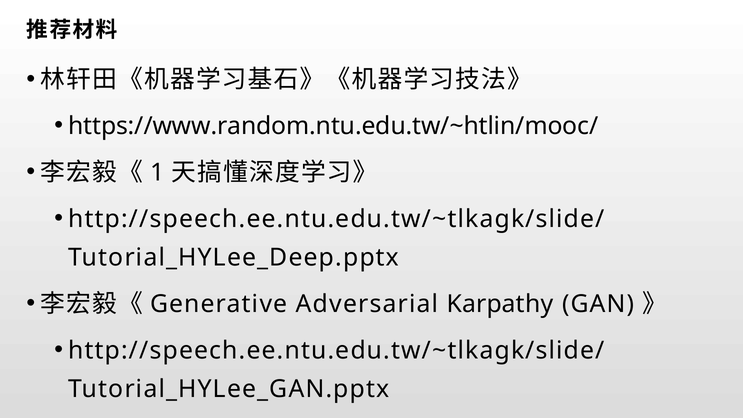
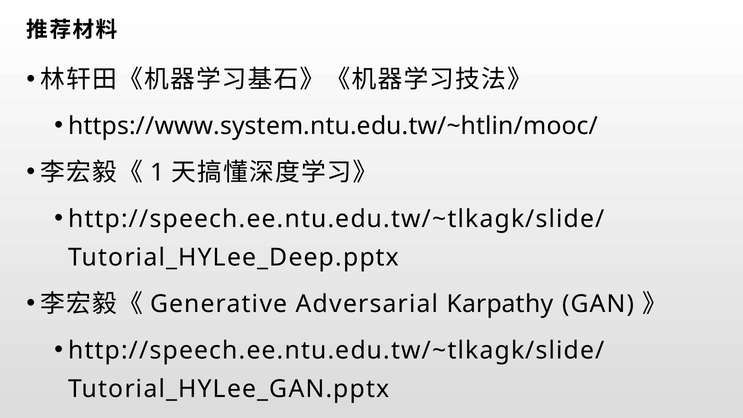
https://www.random.ntu.edu.tw/~htlin/mooc/: https://www.random.ntu.edu.tw/~htlin/mooc/ -> https://www.system.ntu.edu.tw/~htlin/mooc/ (333, 126)
